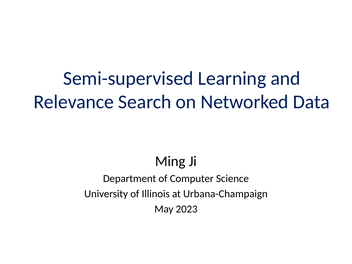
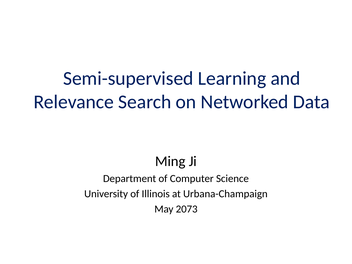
2023: 2023 -> 2073 (187, 209)
